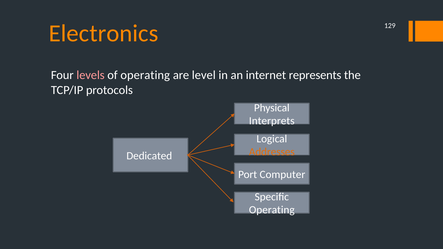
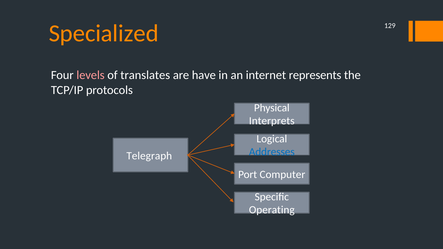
Electronics: Electronics -> Specialized (104, 33)
of operating: operating -> translates (145, 75)
level: level -> have (204, 75)
Addresses colour: orange -> blue (272, 152)
Dedicated: Dedicated -> Telegraph (149, 156)
